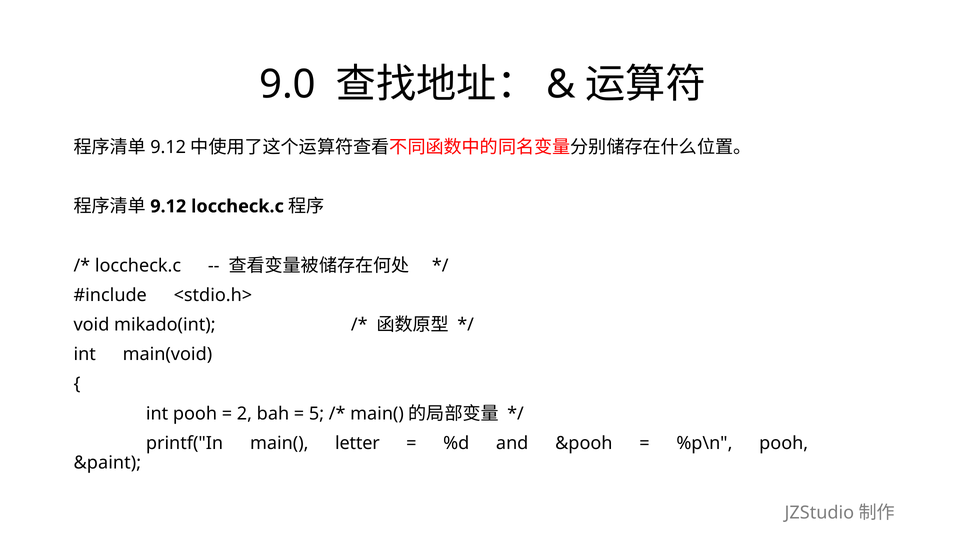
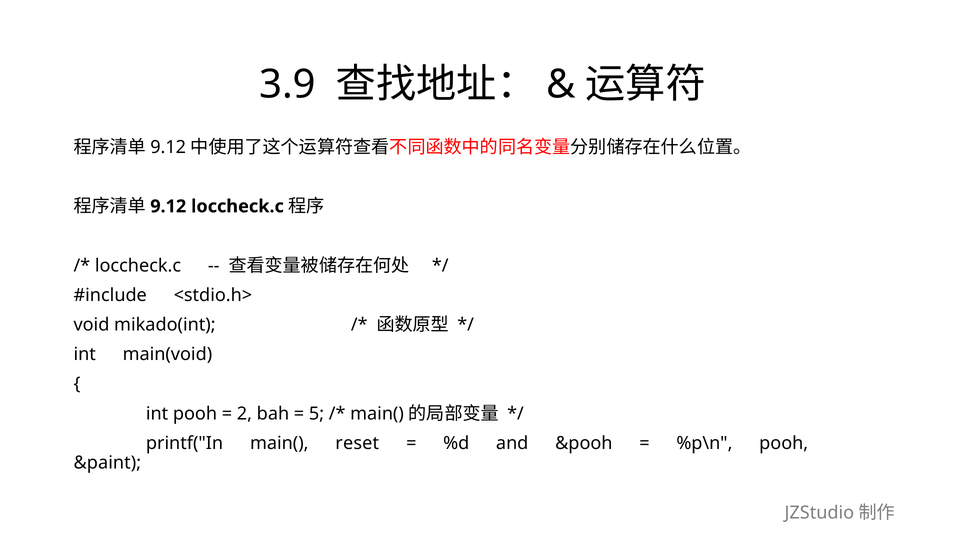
9.0: 9.0 -> 3.9 (287, 84)
letter: letter -> reset (357, 443)
